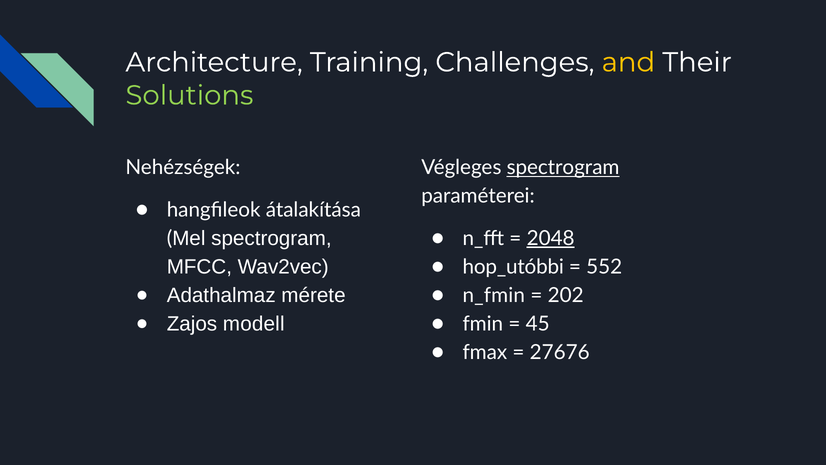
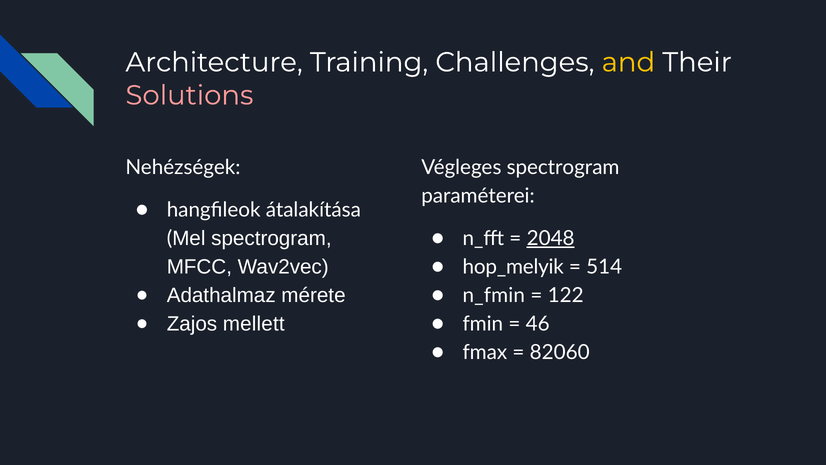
Solutions colour: light green -> pink (189, 95)
spectrogram underline: present -> none (563, 167)
hop_utóbbi: hop_utóbbi -> hop_melyik (513, 267)
552: 552 -> 514 (604, 267)
202: 202 -> 122 (566, 295)
modell: modell -> mellett (254, 324)
45: 45 -> 46 (538, 324)
27676: 27676 -> 82060 (560, 352)
